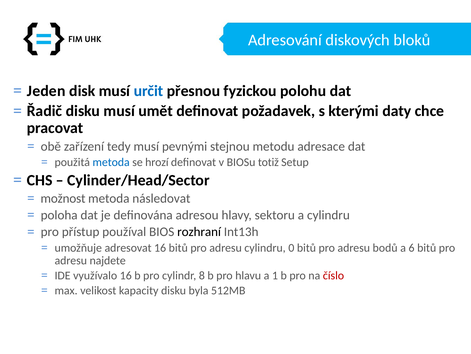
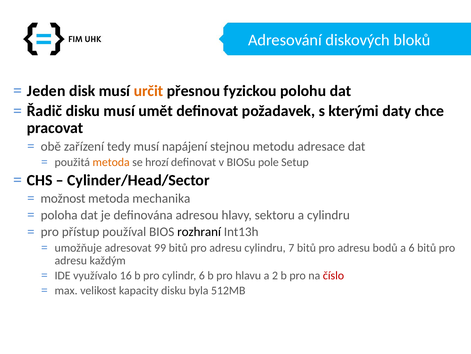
určit colour: blue -> orange (149, 91)
pevnými: pevnými -> napájení (185, 146)
metoda colour: blue -> orange (111, 162)
totiž: totiž -> pole (268, 162)
následovat: následovat -> mechanika (161, 198)
adresovat 16: 16 -> 99 (160, 247)
0: 0 -> 7 (291, 247)
najdete: najdete -> každým (108, 260)
cylindr 8: 8 -> 6 (202, 275)
1: 1 -> 2 (275, 275)
